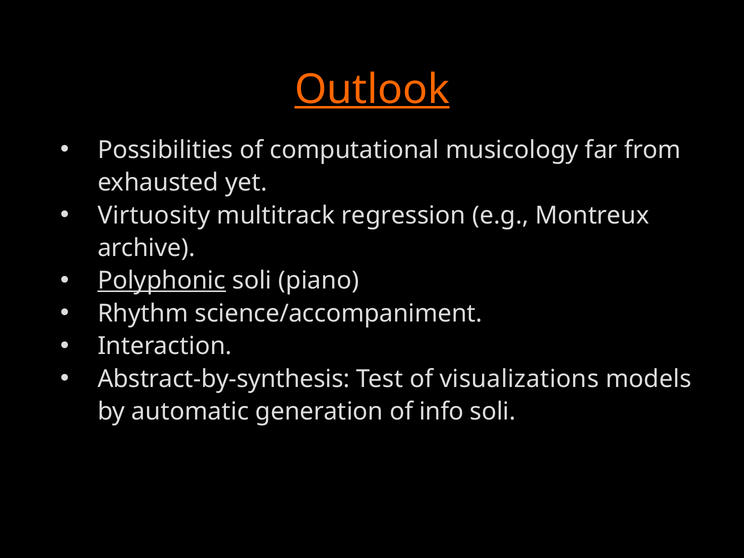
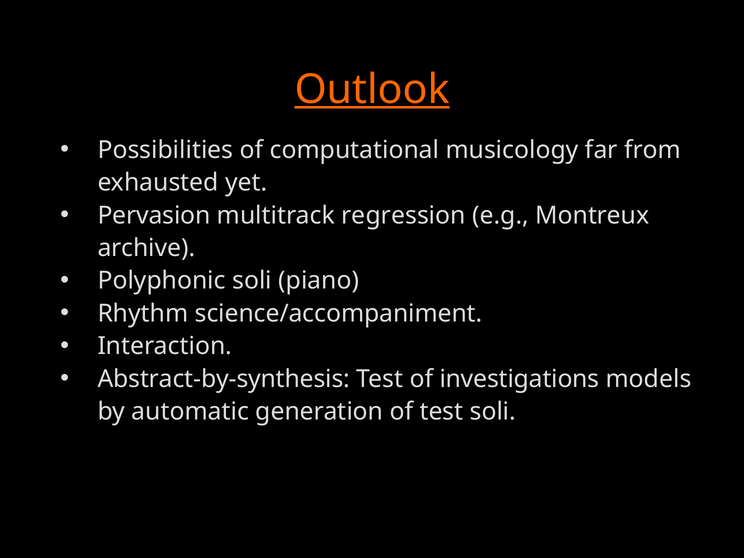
Virtuosity: Virtuosity -> Pervasion (154, 215)
Polyphonic underline: present -> none (162, 281)
visualizations: visualizations -> investigations (520, 379)
of info: info -> test (441, 412)
